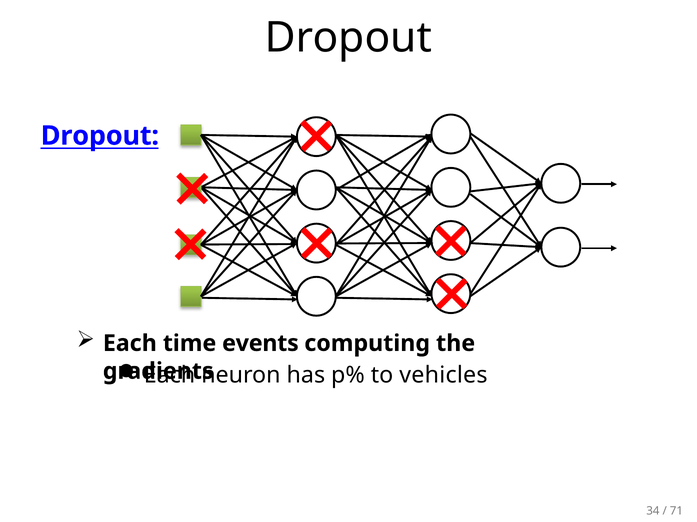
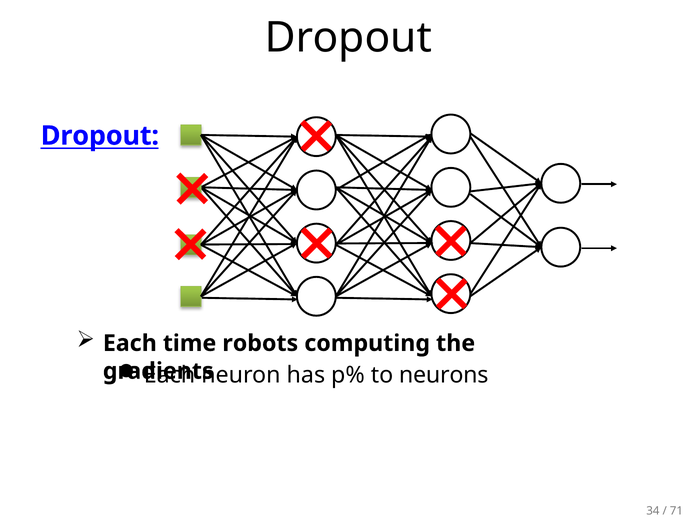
events: events -> robots (260, 344)
vehicles: vehicles -> neurons (444, 376)
